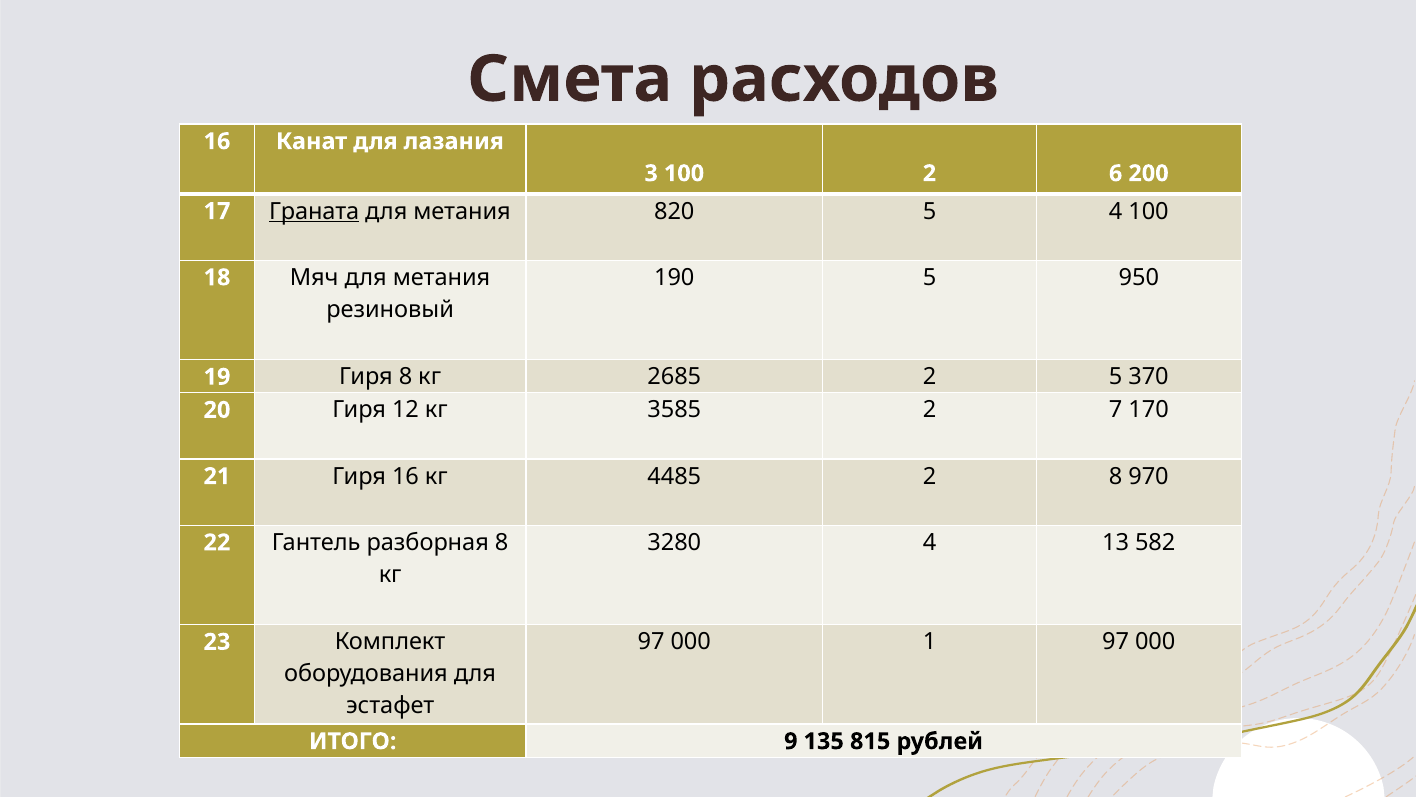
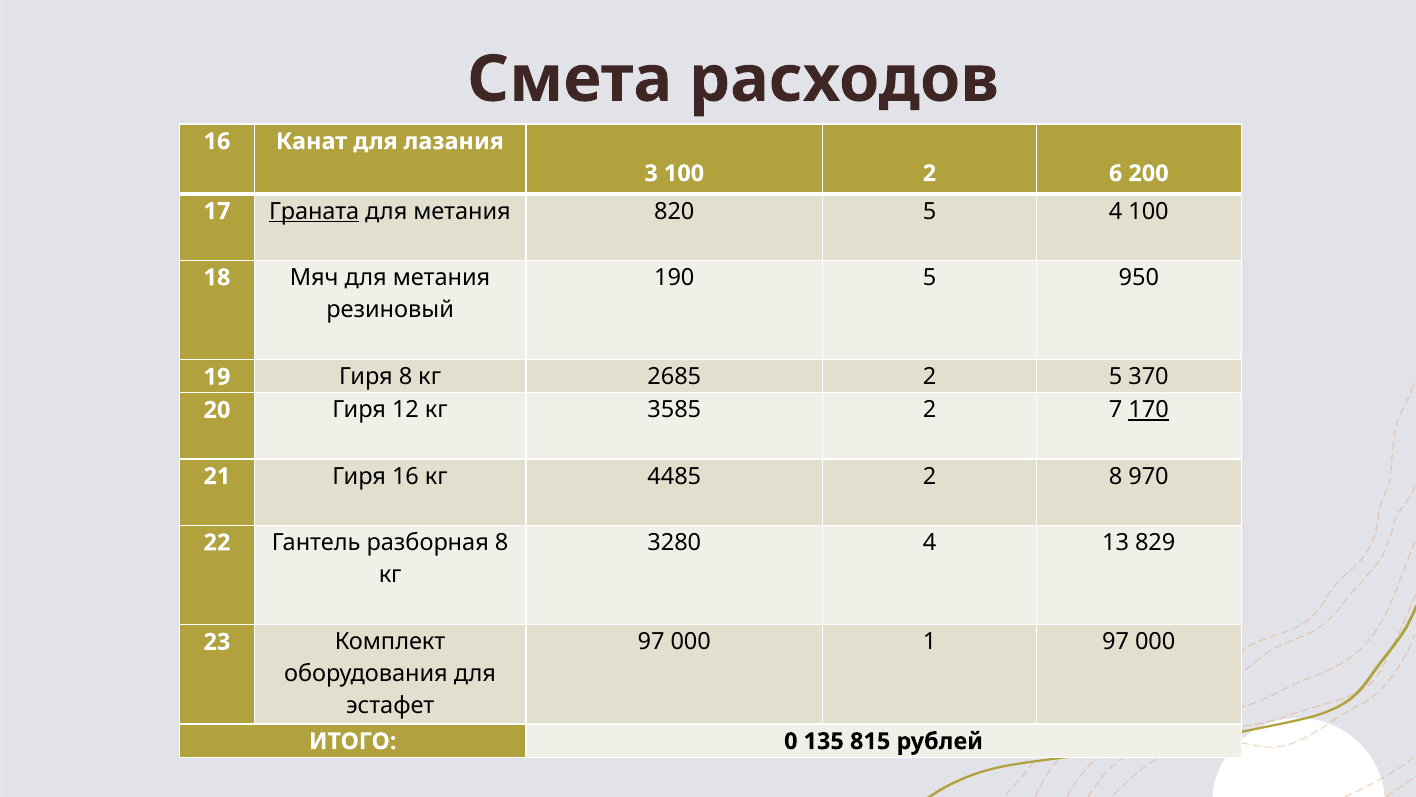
170 underline: none -> present (1149, 410)
582: 582 -> 829 (1155, 542)
9: 9 -> 0 (791, 741)
